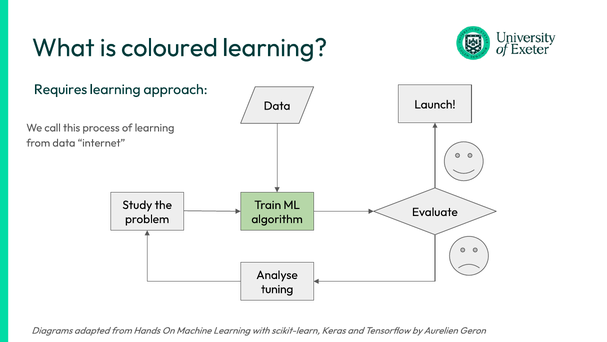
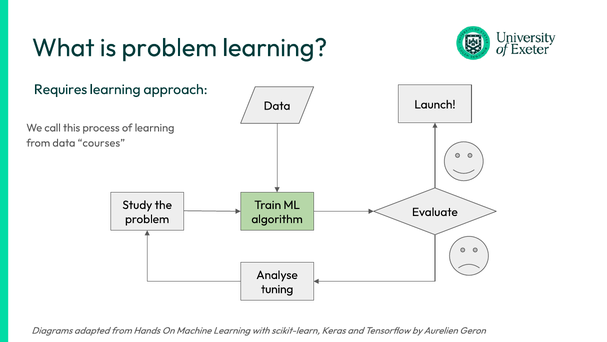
is coloured: coloured -> problem (169, 48)
internet: internet -> courses (101, 143)
